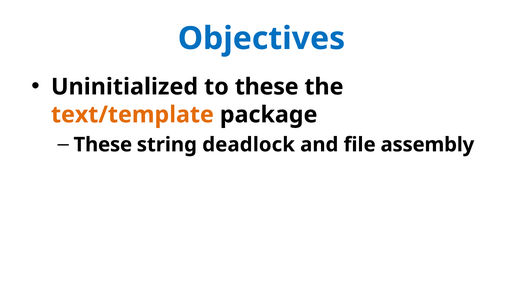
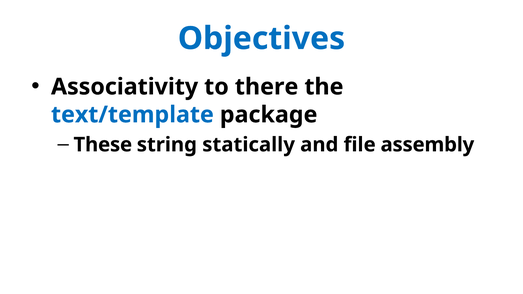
Uninitialized: Uninitialized -> Associativity (125, 87)
to these: these -> there (267, 87)
text/template colour: orange -> blue (132, 115)
deadlock: deadlock -> statically (249, 145)
